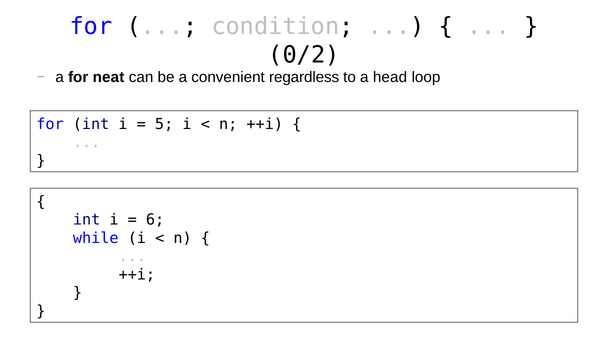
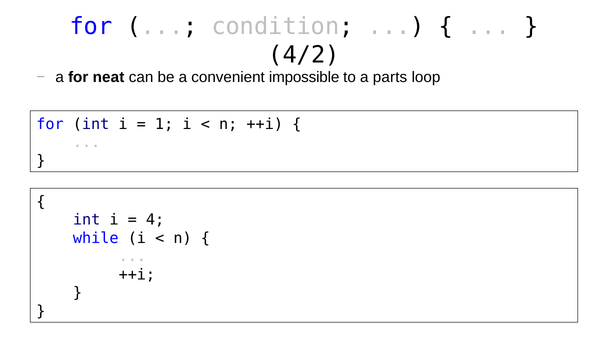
0/2: 0/2 -> 4/2 (304, 55)
regardless: regardless -> impossible (304, 77)
head: head -> parts (390, 77)
5: 5 -> 1 (164, 124)
6: 6 -> 4 (155, 220)
